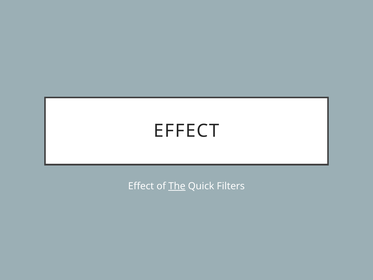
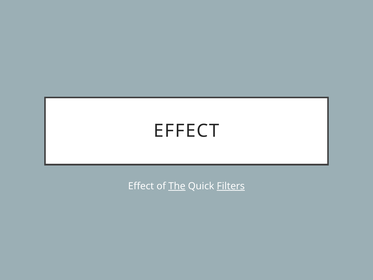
Filters underline: none -> present (231, 186)
